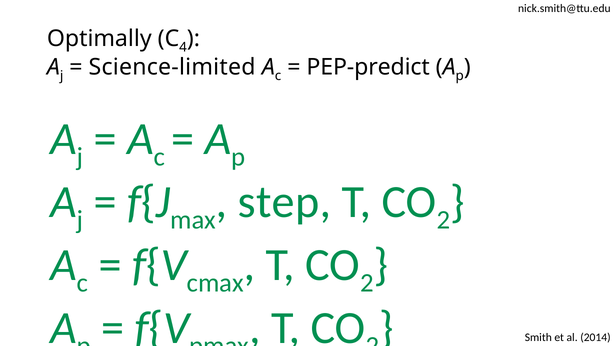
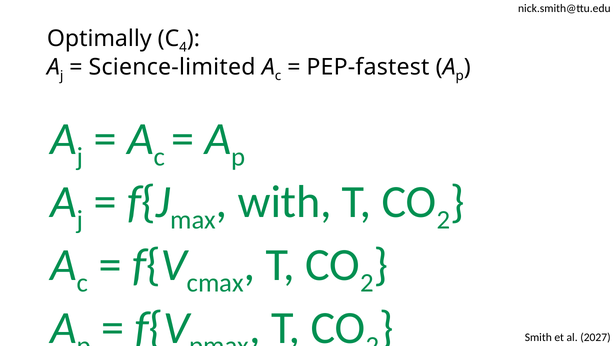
PEP-predict: PEP-predict -> PEP-fastest (368, 67)
step: step -> with (285, 202)
2014: 2014 -> 2027 (595, 338)
